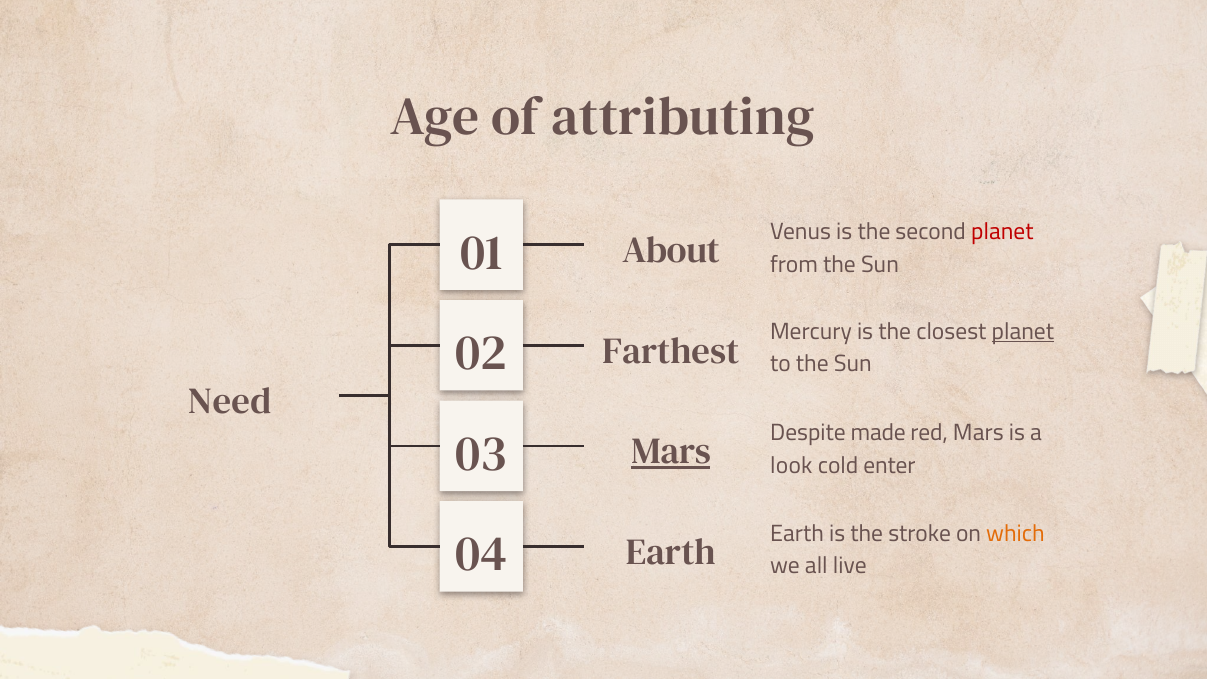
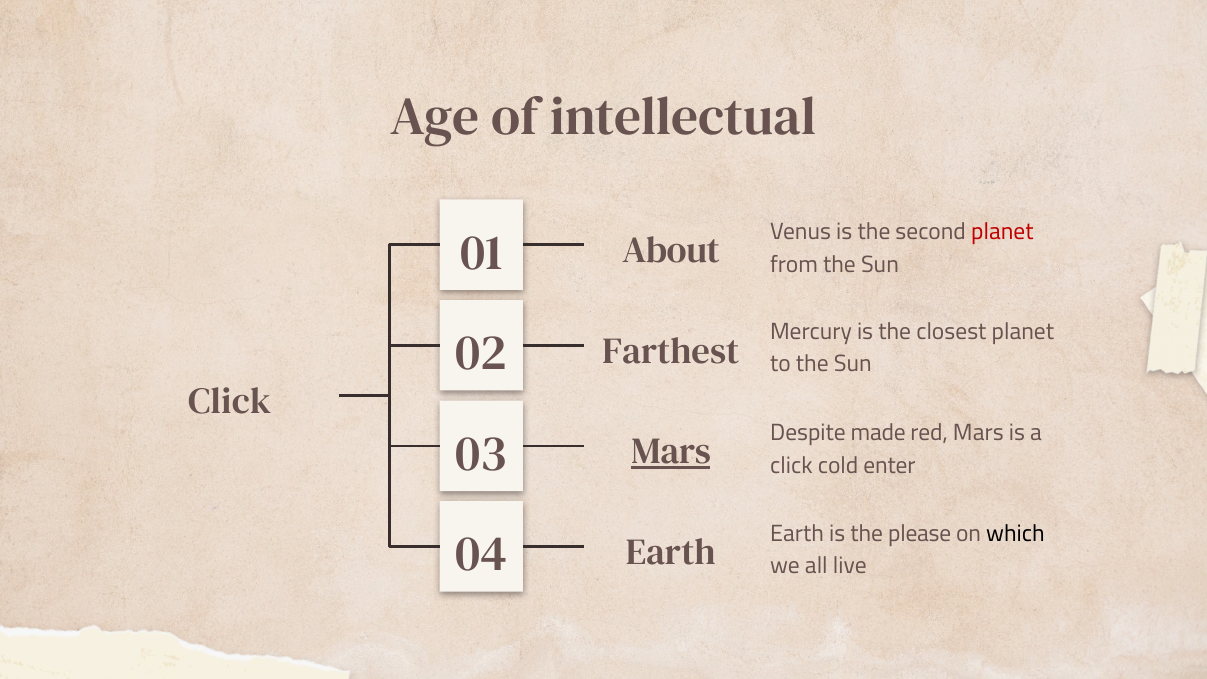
attributing: attributing -> intellectual (683, 116)
planet underline: present -> none (1023, 331)
Need: Need -> Click (230, 401)
look: look -> click (791, 466)
stroke: stroke -> please (920, 534)
which colour: orange -> black (1015, 534)
